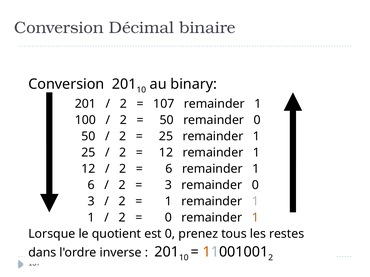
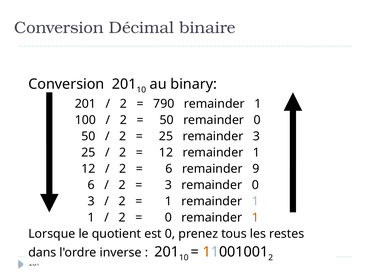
107: 107 -> 790 (164, 104)
25 remainder 1: 1 -> 3 (257, 137)
6 remainder 1: 1 -> 9 (256, 169)
